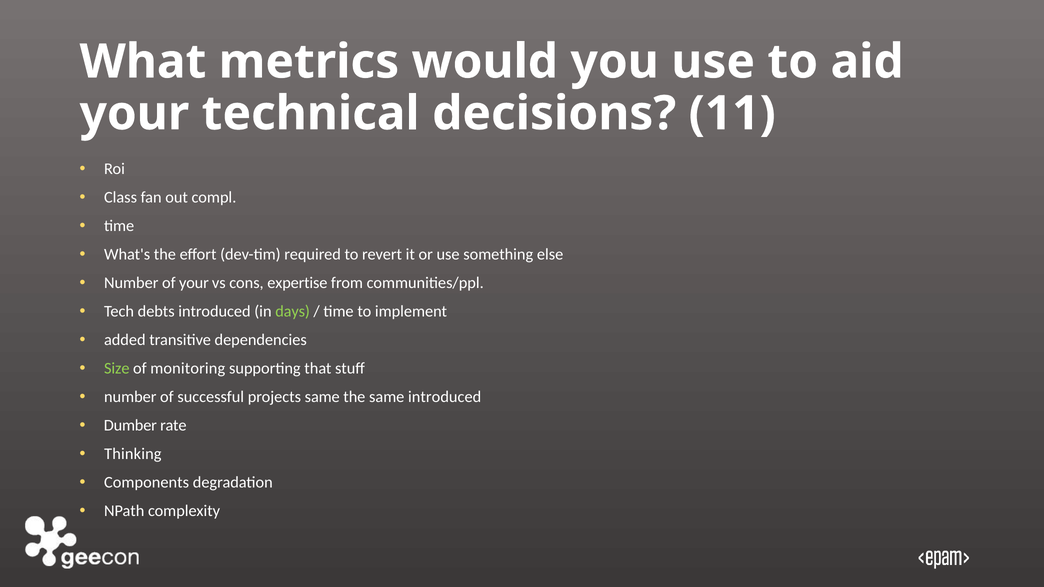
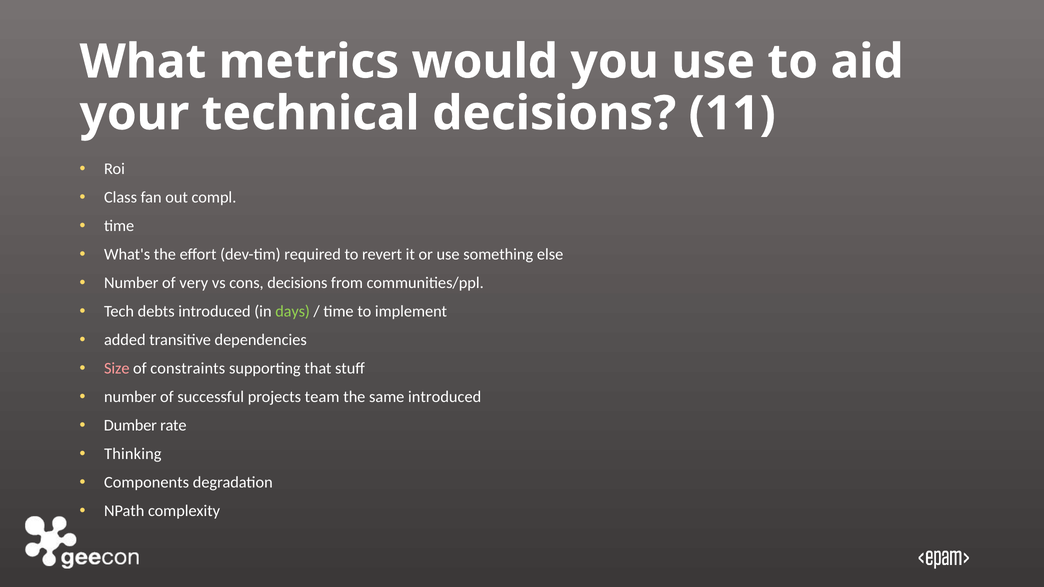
of your: your -> very (194, 283)
cons expertise: expertise -> decisions (297, 283)
Size colour: light green -> pink (117, 369)
monitoring: monitoring -> constraints (188, 369)
projects same: same -> team (322, 397)
